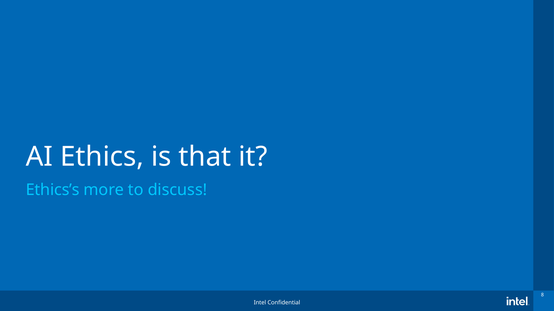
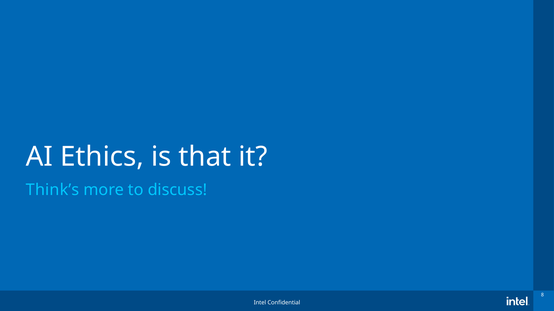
Ethics’s: Ethics’s -> Think’s (53, 190)
